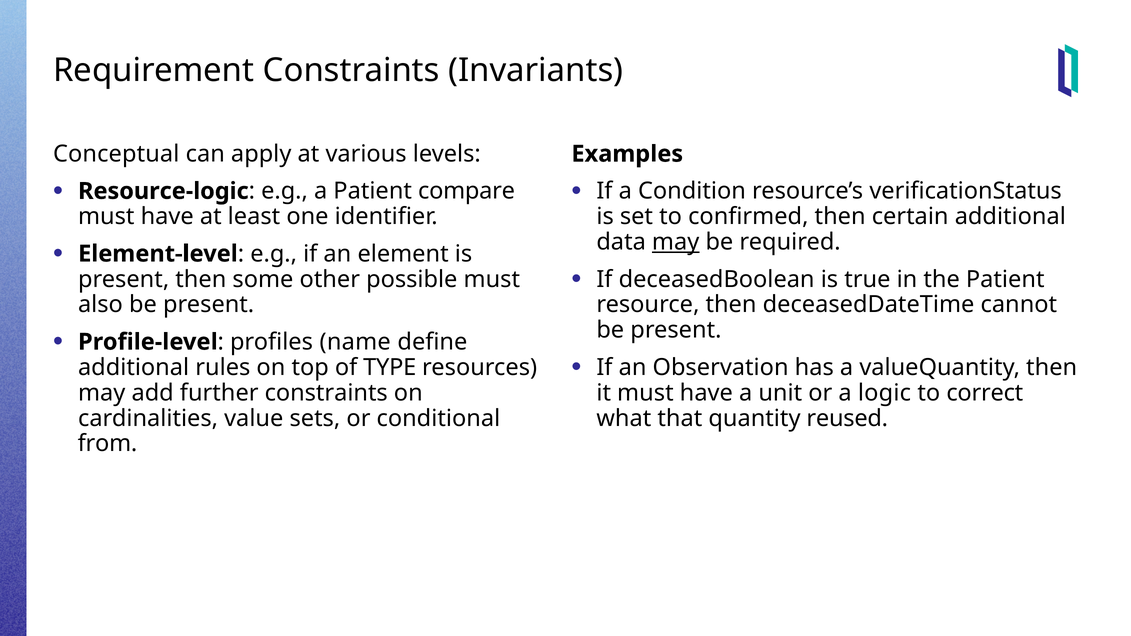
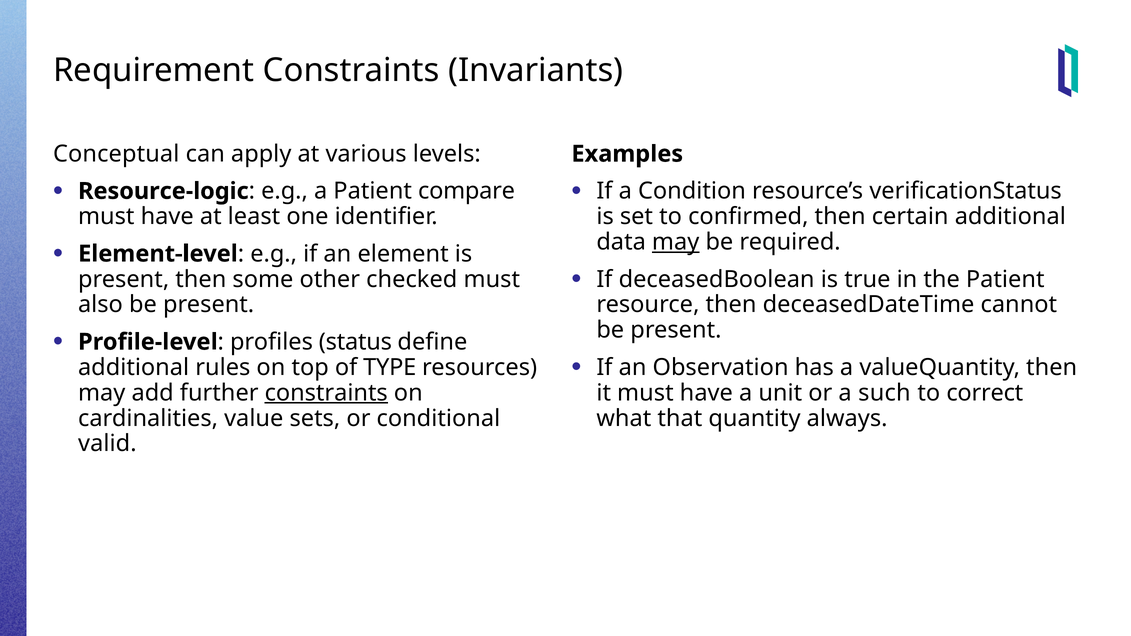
possible: possible -> checked (412, 279)
name: name -> status (355, 342)
constraints underline: none -> present (326, 393)
logic: logic -> such (884, 393)
reused: reused -> always (847, 418)
from: from -> valid (107, 444)
